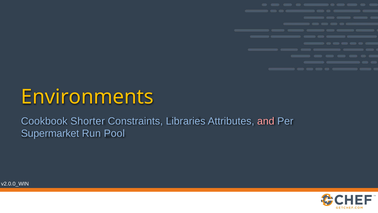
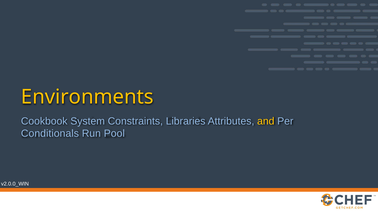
Shorter: Shorter -> System (88, 121)
and colour: pink -> yellow (266, 121)
Supermarket: Supermarket -> Conditionals (50, 133)
